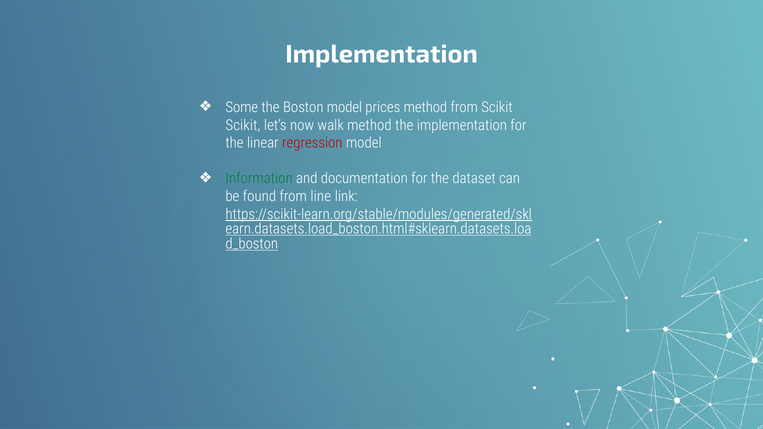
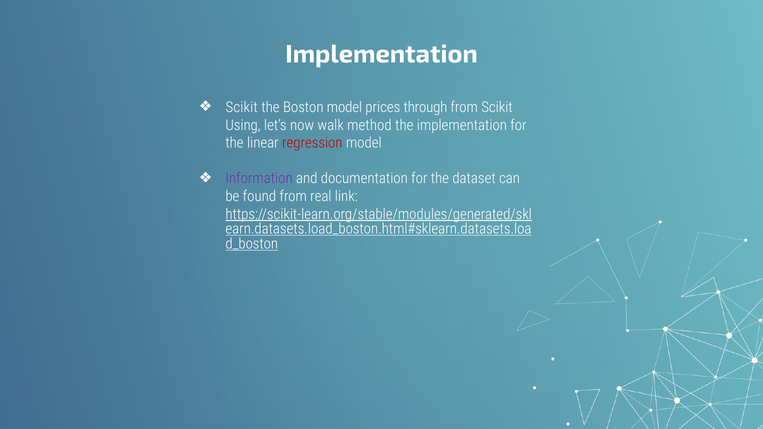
Some: Some -> Scikit (242, 107)
prices method: method -> through (425, 107)
Scikit: Scikit -> Using (243, 125)
Information colour: green -> purple (259, 179)
line: line -> real (321, 196)
